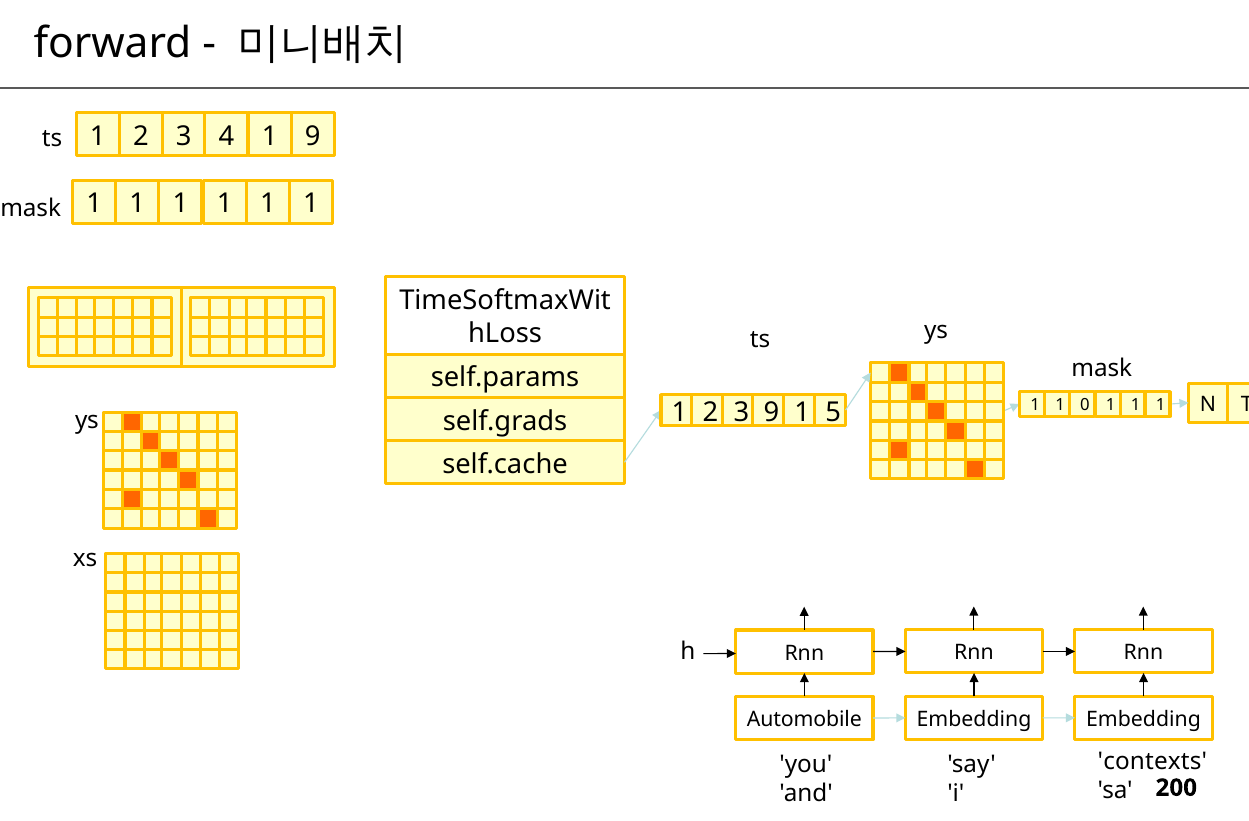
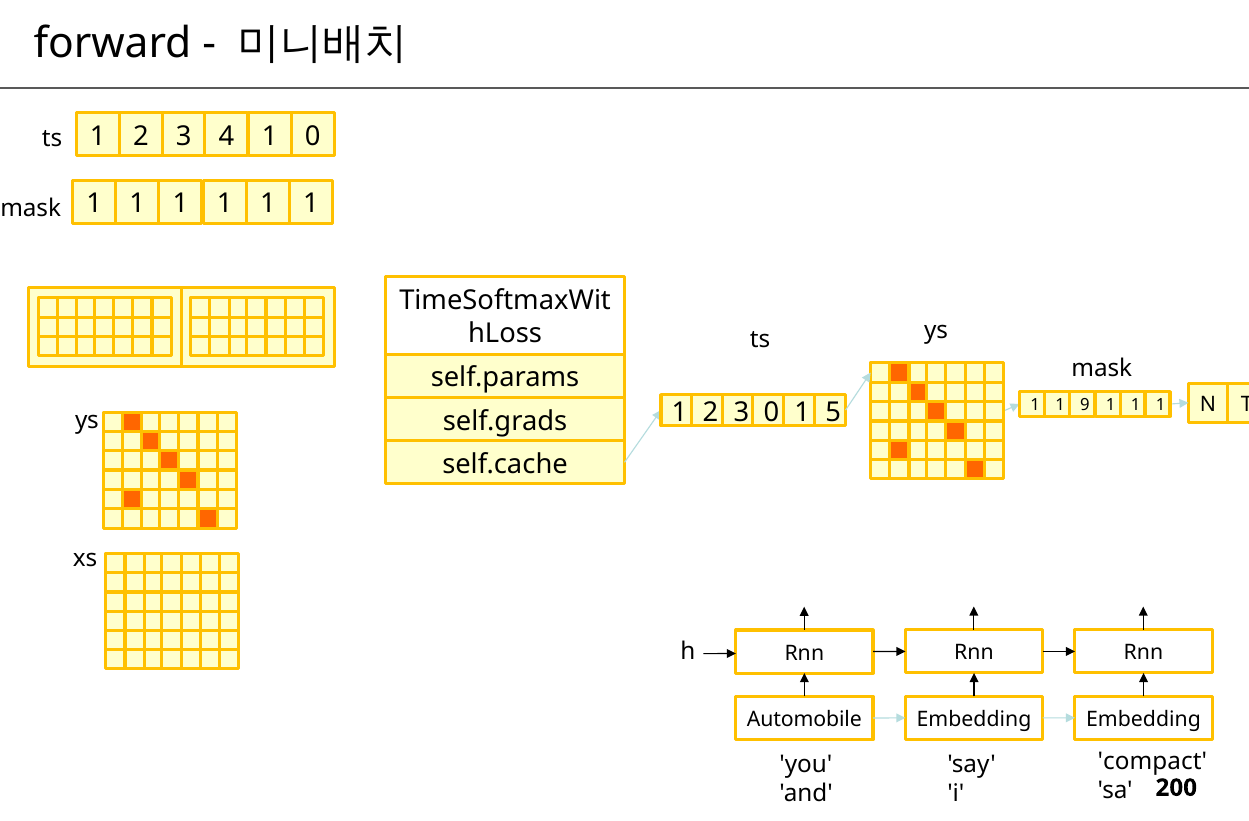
1 9: 9 -> 0 (313, 136)
0: 0 -> 9 (1085, 405)
3 9: 9 -> 0 (771, 412)
contexts: contexts -> compact (1152, 761)
